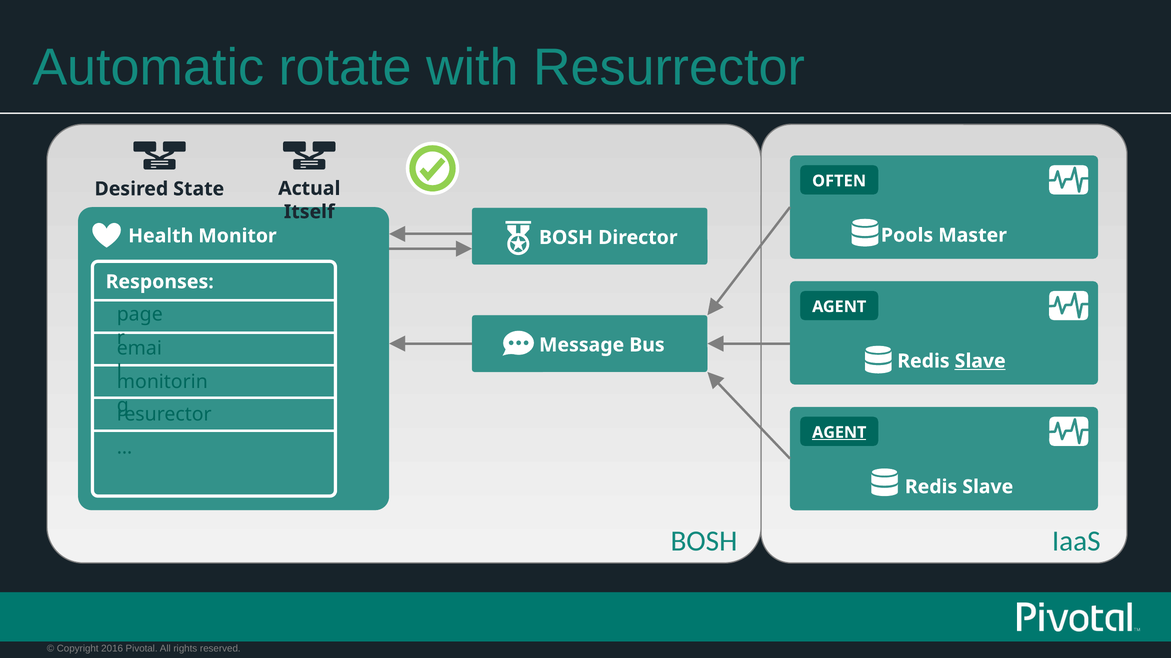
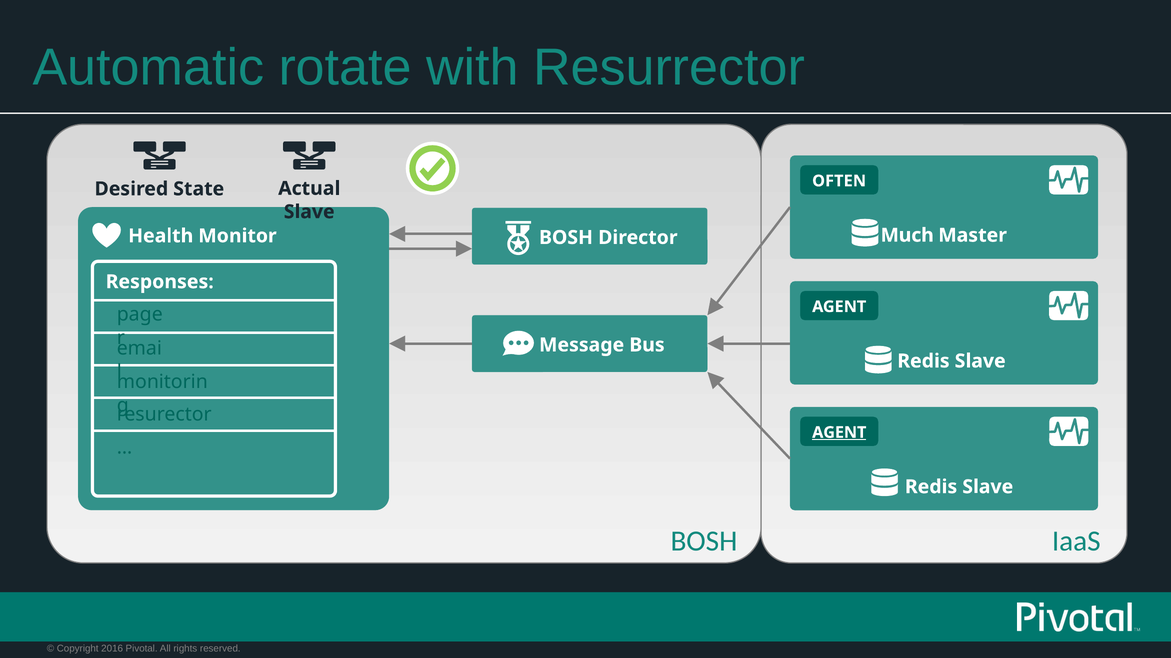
Itself: Itself -> Slave (309, 212)
Pools: Pools -> Much (907, 236)
Slave underline: present -> none (980, 361)
